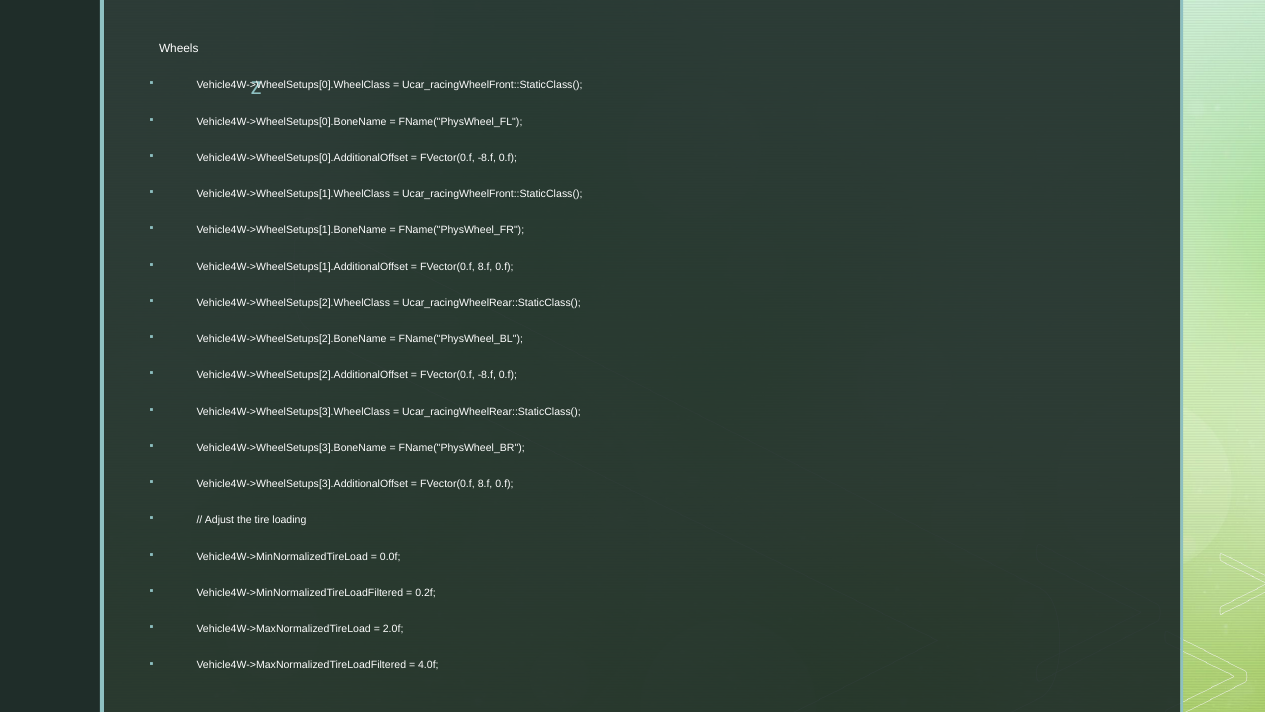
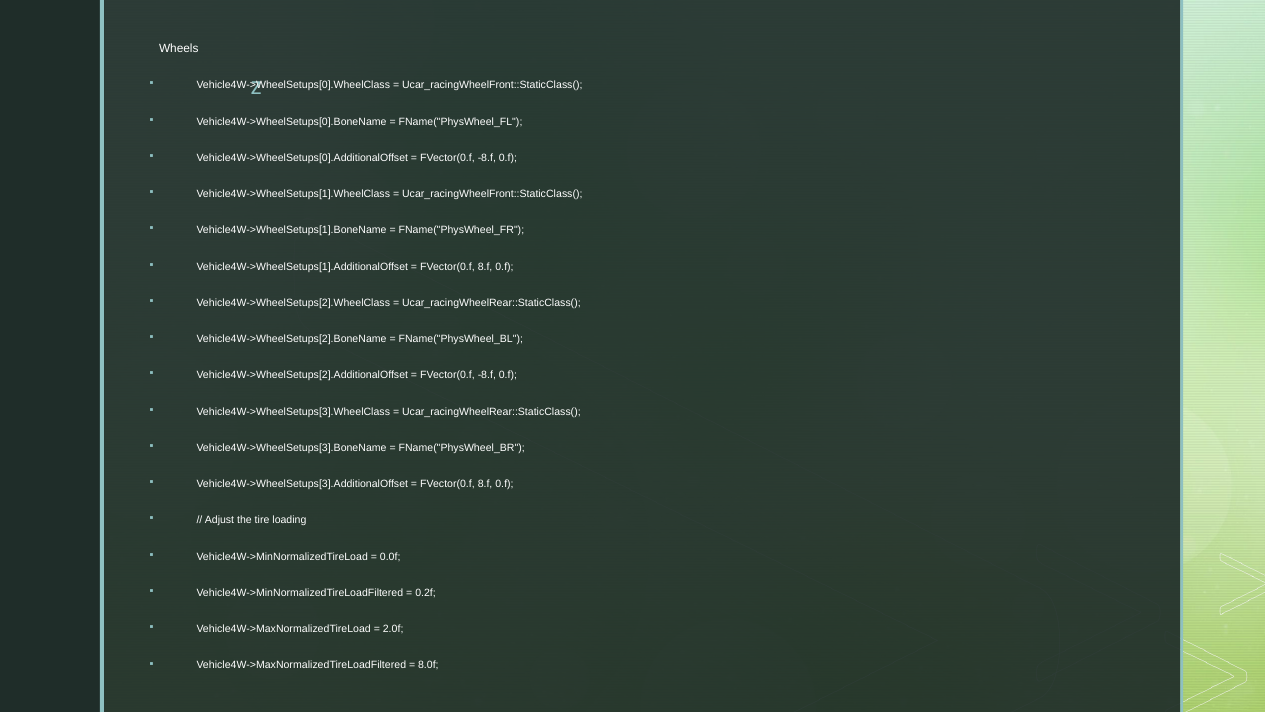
4.0f: 4.0f -> 8.0f (428, 665)
